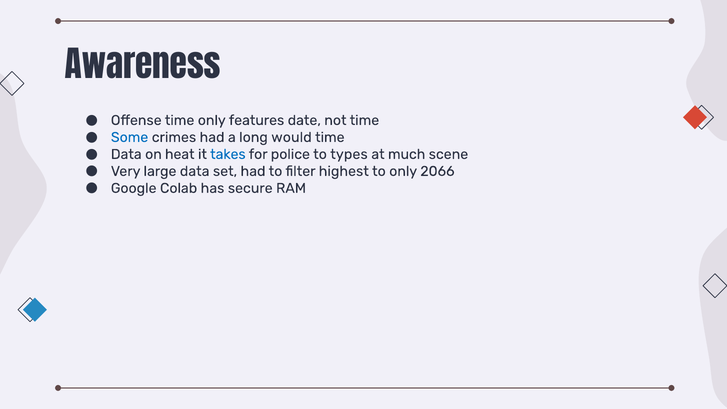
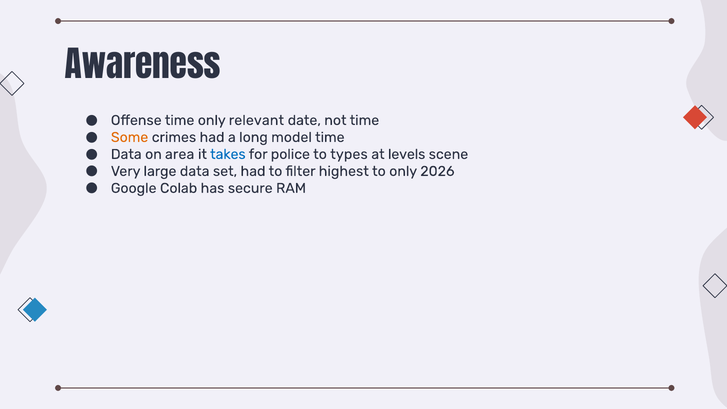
features: features -> relevant (256, 120)
Some colour: blue -> orange (130, 137)
would: would -> model (292, 137)
heat: heat -> area (180, 154)
much: much -> levels (407, 154)
2066: 2066 -> 2026 (437, 171)
